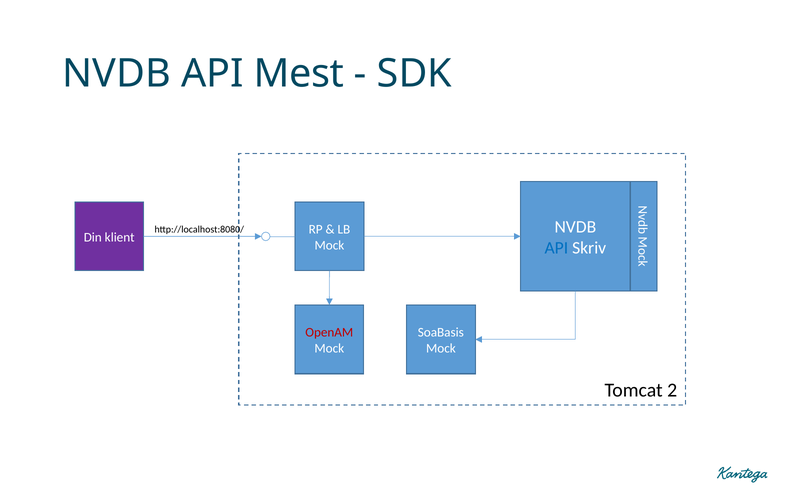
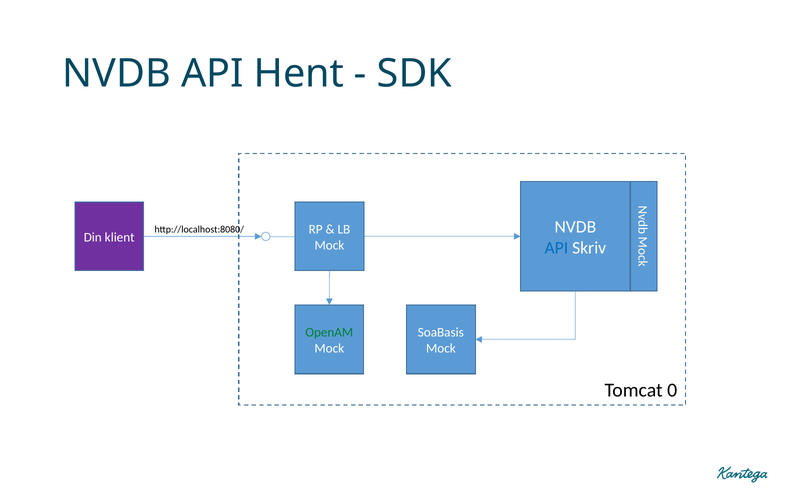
Mest: Mest -> Hent (299, 74)
OpenAM colour: red -> green (329, 332)
2: 2 -> 0 (672, 390)
